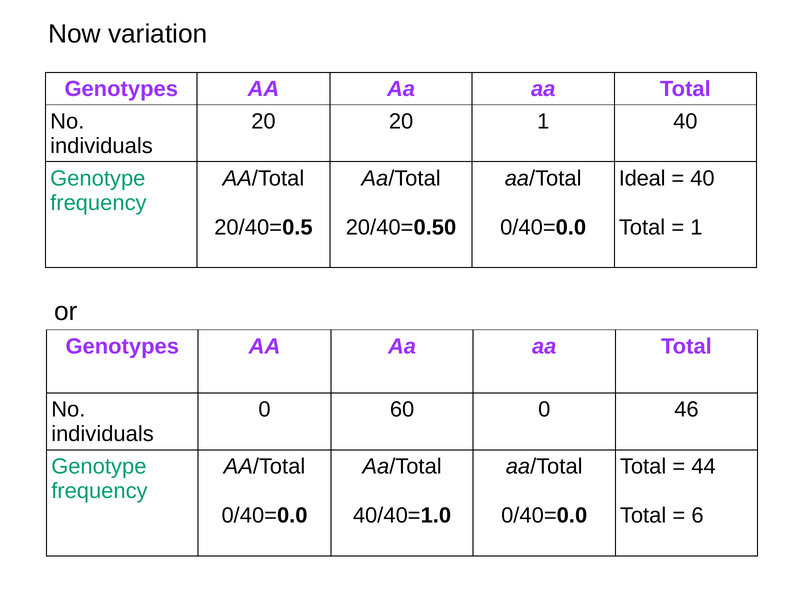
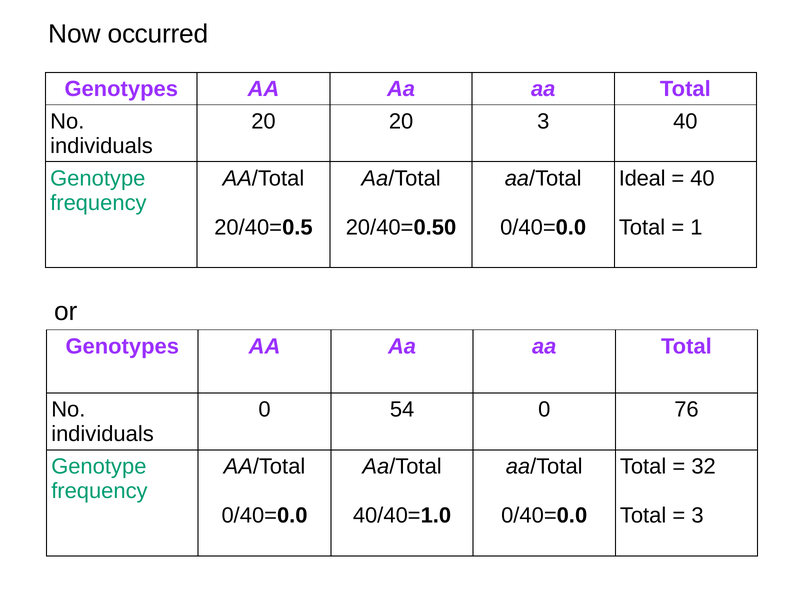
variation: variation -> occurred (158, 34)
20 1: 1 -> 3 (543, 121)
60: 60 -> 54 (402, 409)
46: 46 -> 76 (686, 409)
44: 44 -> 32 (704, 466)
6: 6 -> 3 (697, 515)
